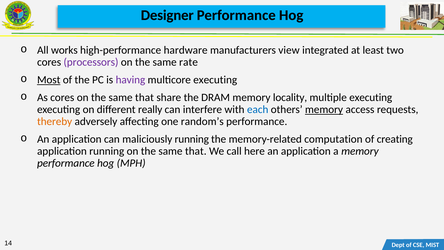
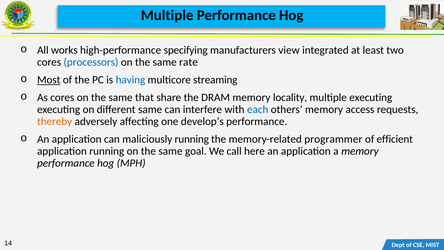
Designer: Designer -> Multiple (167, 15)
hardware: hardware -> specifying (186, 50)
processors colour: purple -> blue (91, 62)
having colour: purple -> blue (130, 80)
multicore executing: executing -> streaming (215, 80)
different really: really -> same (150, 109)
memory underline: present -> none (324, 109)
random’s: random’s -> develop’s (202, 121)
computation: computation -> programmer (333, 139)
creating: creating -> efficient (395, 139)
that: that -> goal (196, 151)
